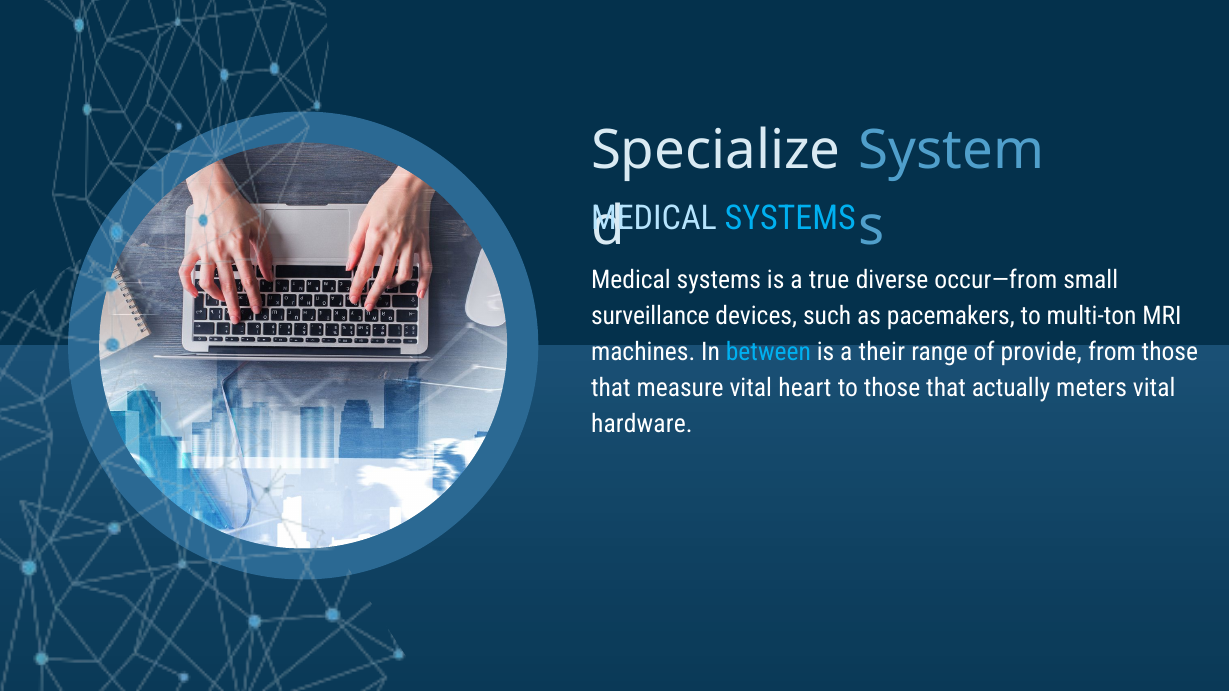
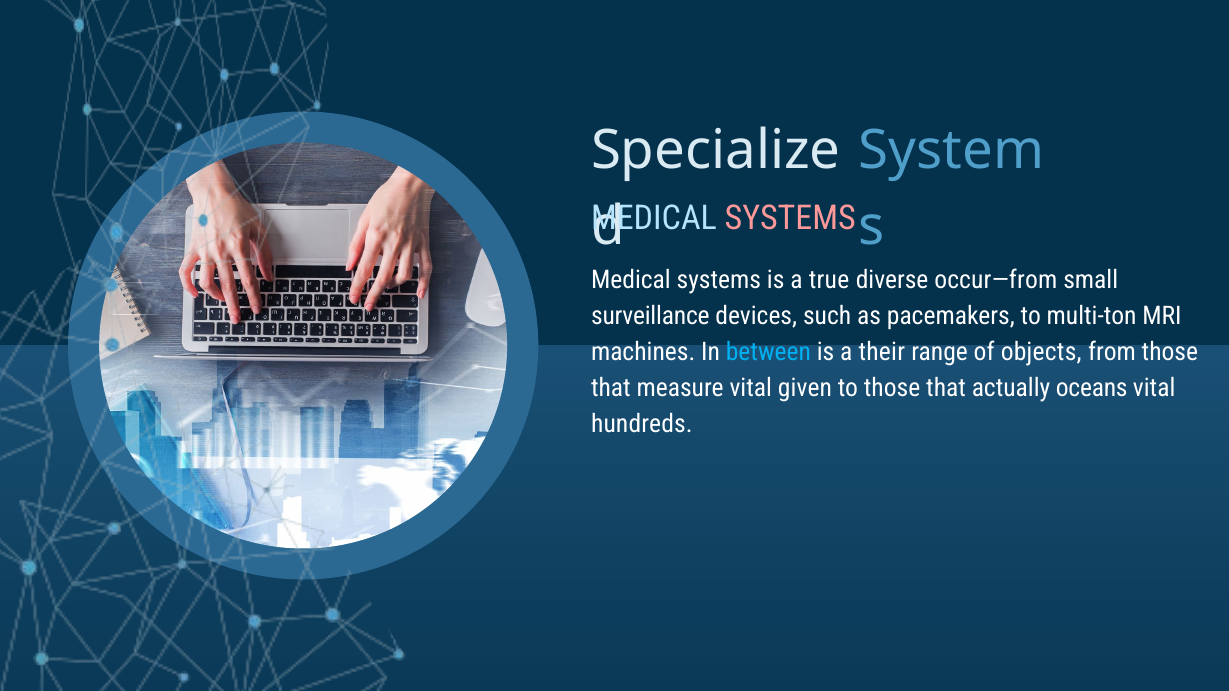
SYSTEMS colour: light blue -> pink (790, 218)
provide: provide -> objects (1041, 352)
heart: heart -> given (805, 388)
meters: meters -> oceans (1092, 388)
hardware: hardware -> hundreds (642, 424)
